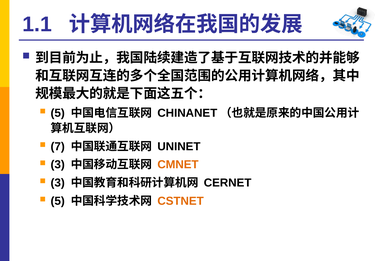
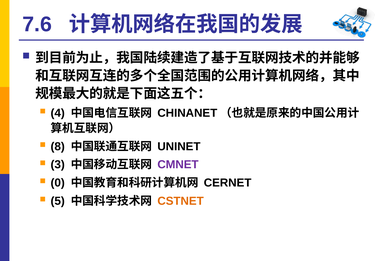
1.1: 1.1 -> 7.6 (37, 24)
5: 5 -> 4 (58, 113)
7: 7 -> 8 (58, 146)
CMNET colour: orange -> purple (178, 165)
3: 3 -> 0 (58, 183)
